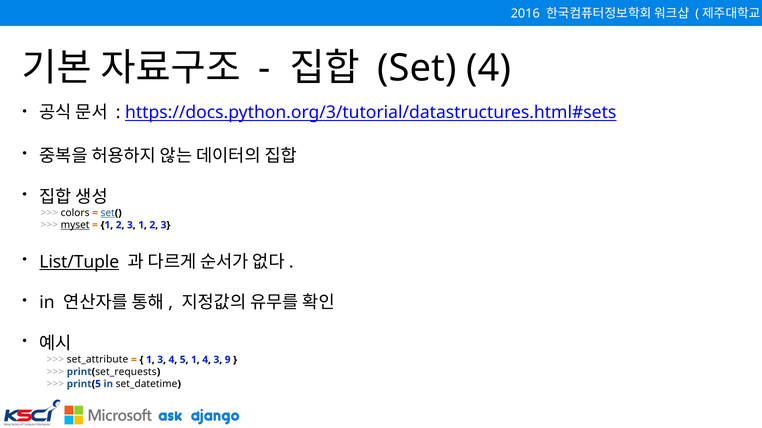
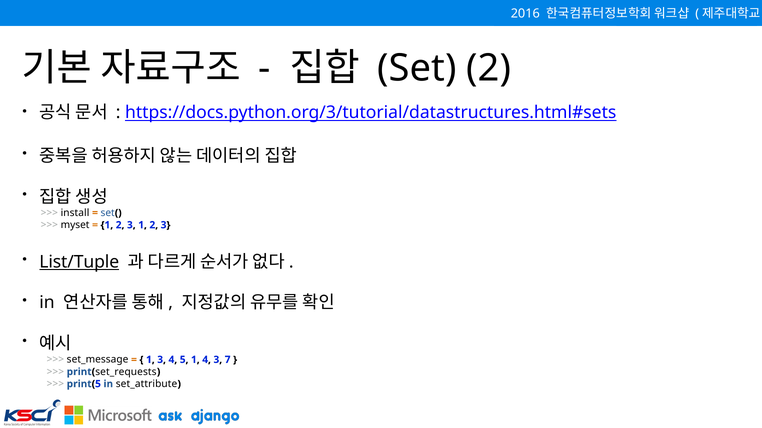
Set 4: 4 -> 2 (489, 68)
colors: colors -> install (75, 213)
set underline: present -> none (108, 213)
myset underline: present -> none (75, 225)
set_attribute: set_attribute -> set_message (98, 360)
9: 9 -> 7 (228, 360)
set_datetime: set_datetime -> set_attribute (147, 384)
